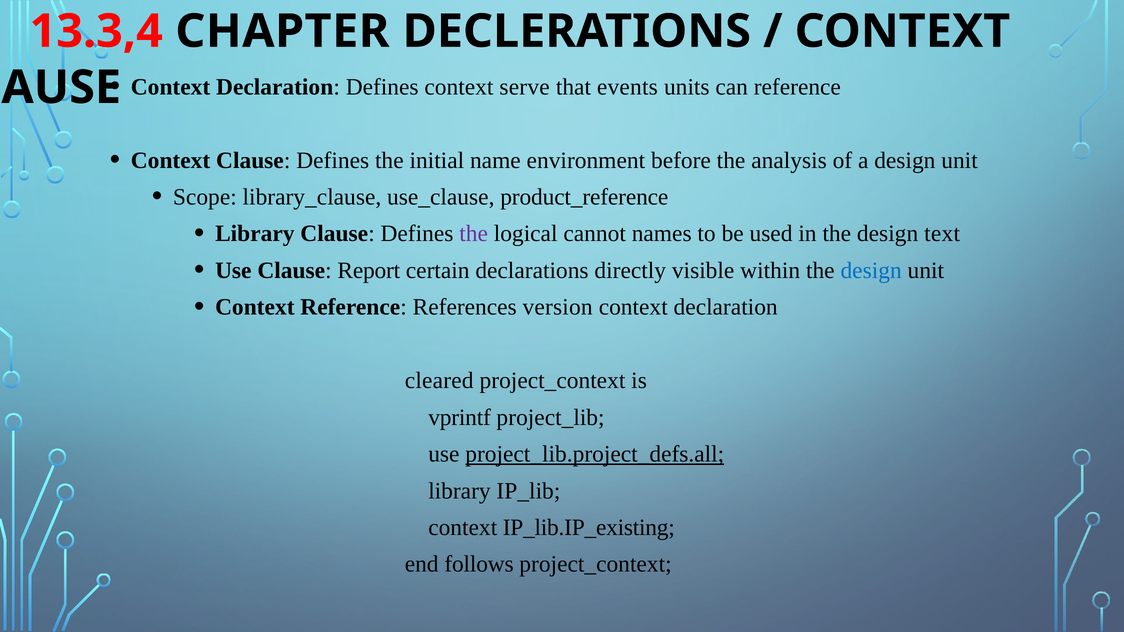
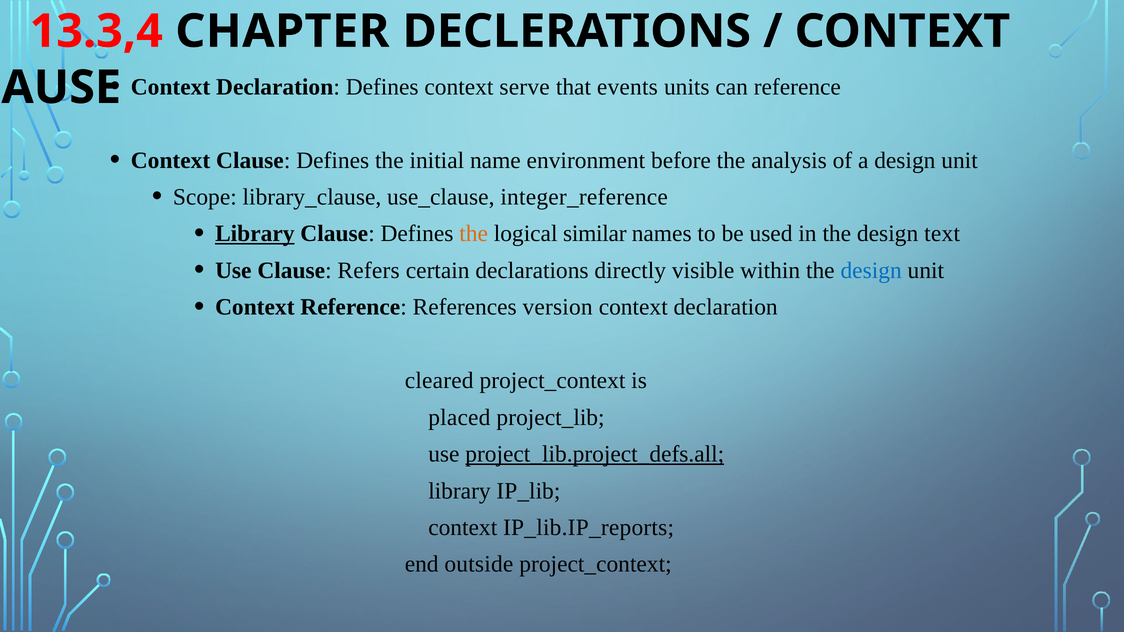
product_reference: product_reference -> integer_reference (584, 197)
Library underline: none -> present (255, 234)
the colour: purple -> orange (474, 234)
cannot: cannot -> similar (595, 234)
Report: Report -> Refers (369, 271)
vprintf: vprintf -> placed (459, 418)
IP_lib.IP_existing: IP_lib.IP_existing -> IP_lib.IP_reports (589, 528)
follows: follows -> outside (479, 564)
